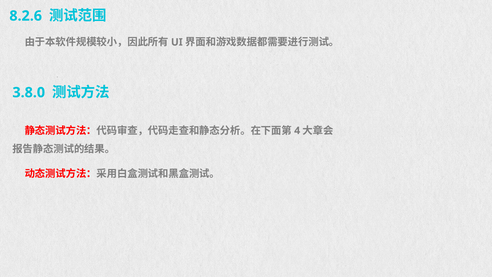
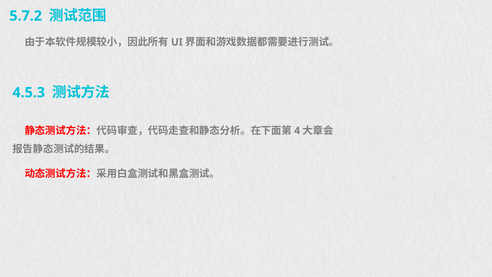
8.2.6: 8.2.6 -> 5.7.2 (26, 16)
3.8.0: 3.8.0 -> 4.5.3 (29, 92)
